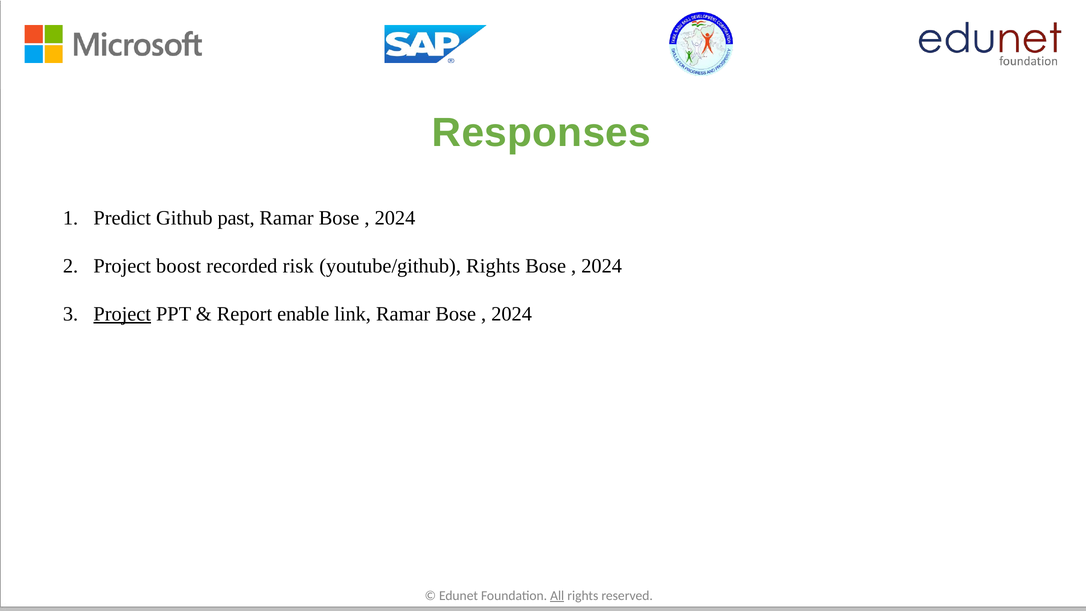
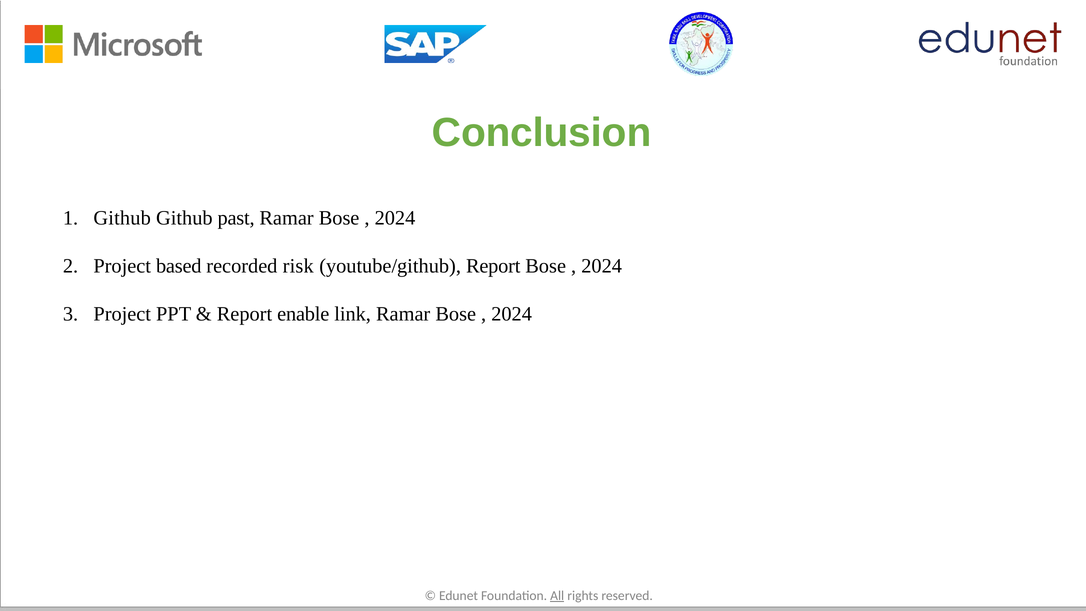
Responses: Responses -> Conclusion (542, 133)
Predict: Predict -> Github (122, 218)
boost: boost -> based (179, 266)
youtube/github Rights: Rights -> Report (493, 266)
Project underline: present -> none (122, 314)
